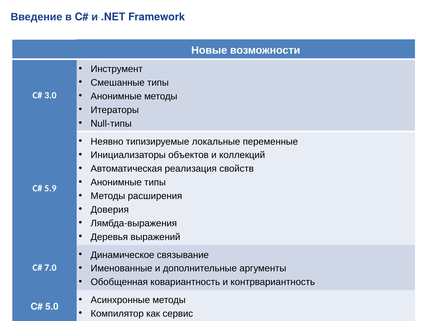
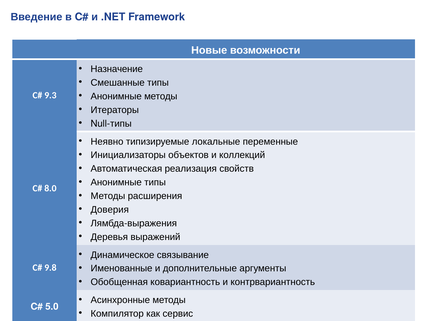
Инструмент: Инструмент -> Назначение (117, 69)
3.0: 3.0 -> 9.3 (50, 96)
5.9: 5.9 -> 8.0 (50, 188)
7.0: 7.0 -> 9.8 (50, 268)
